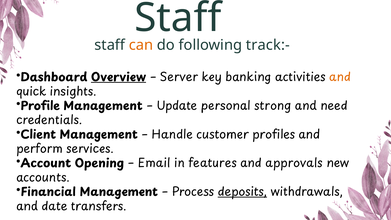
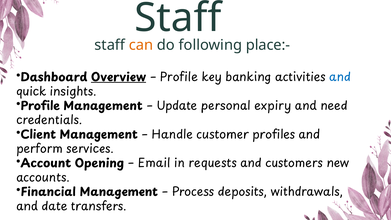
track:-: track:- -> place:- (268, 45)
Server: Server -> Profile (179, 77)
and colour: orange -> blue (340, 77)
strong: strong -> expiry (273, 106)
features: features -> requests (213, 163)
approvals: approvals -> customers (294, 163)
deposits underline: present -> none (242, 192)
